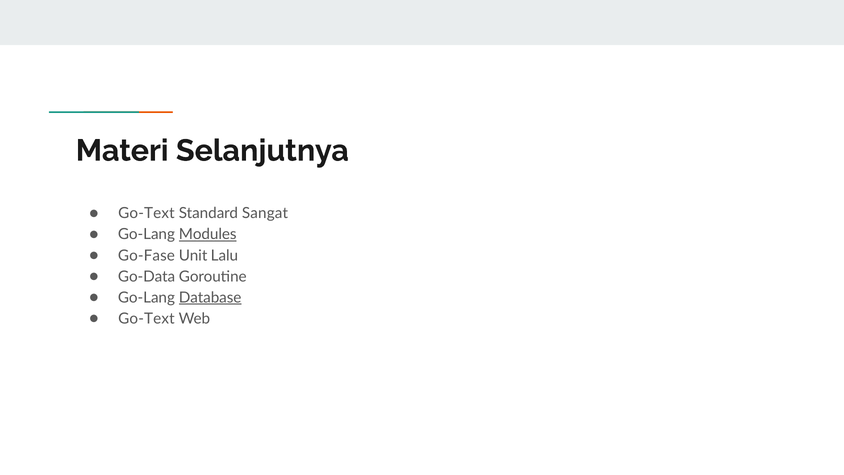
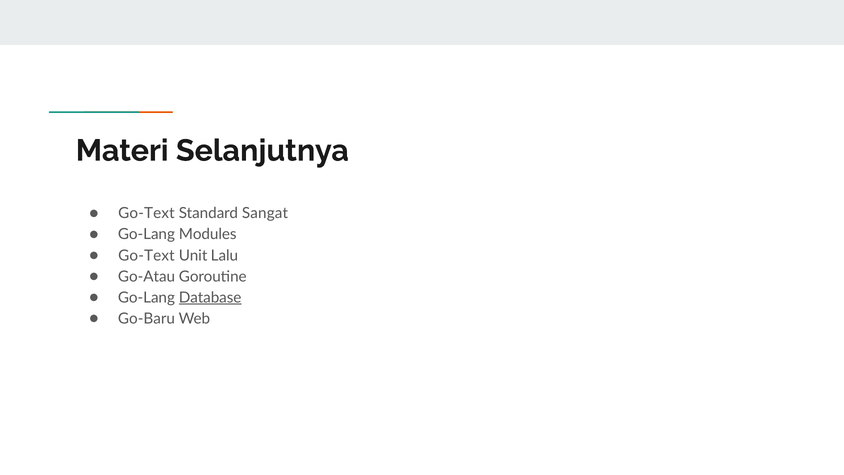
Modules underline: present -> none (208, 234)
Go-Fase: Go-Fase -> Go-Text (146, 255)
Go-Data: Go-Data -> Go-Atau (147, 276)
Go-Text: Go-Text -> Go-Baru (146, 318)
